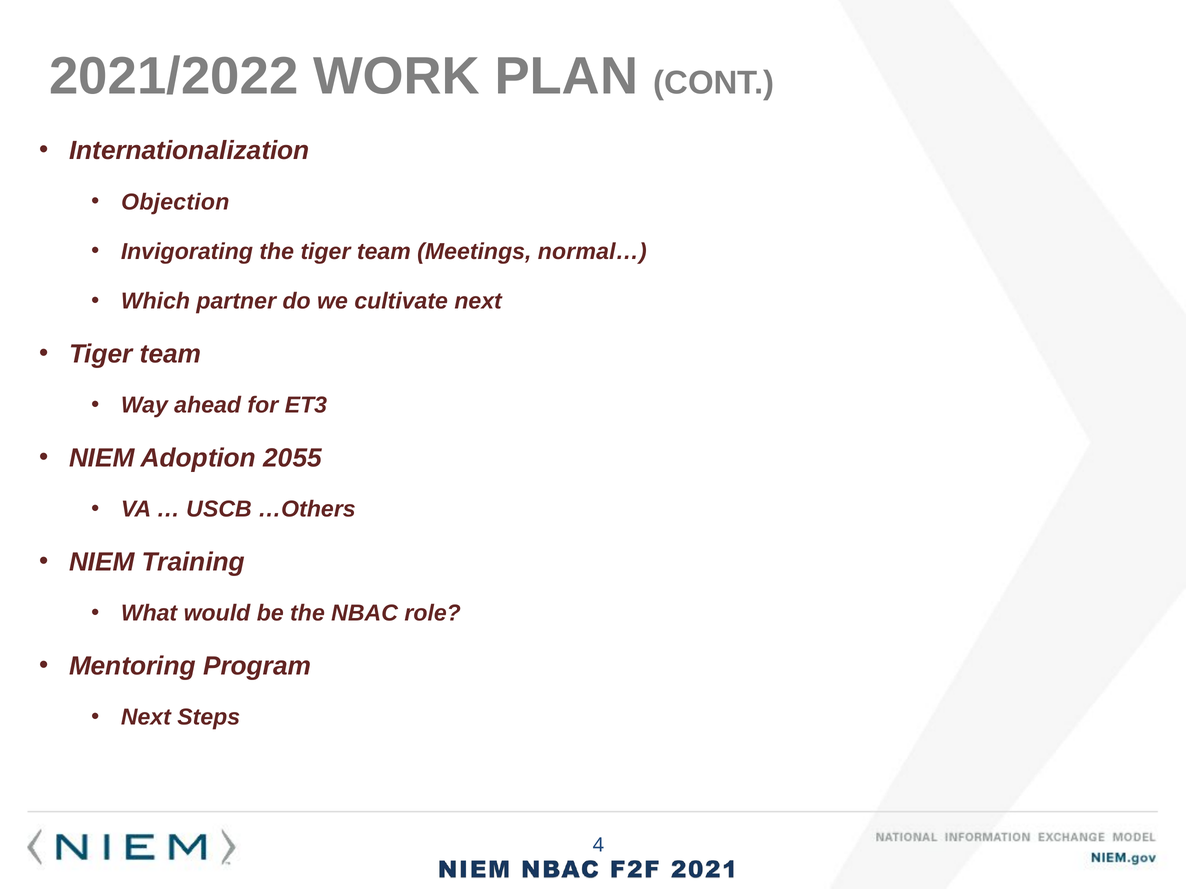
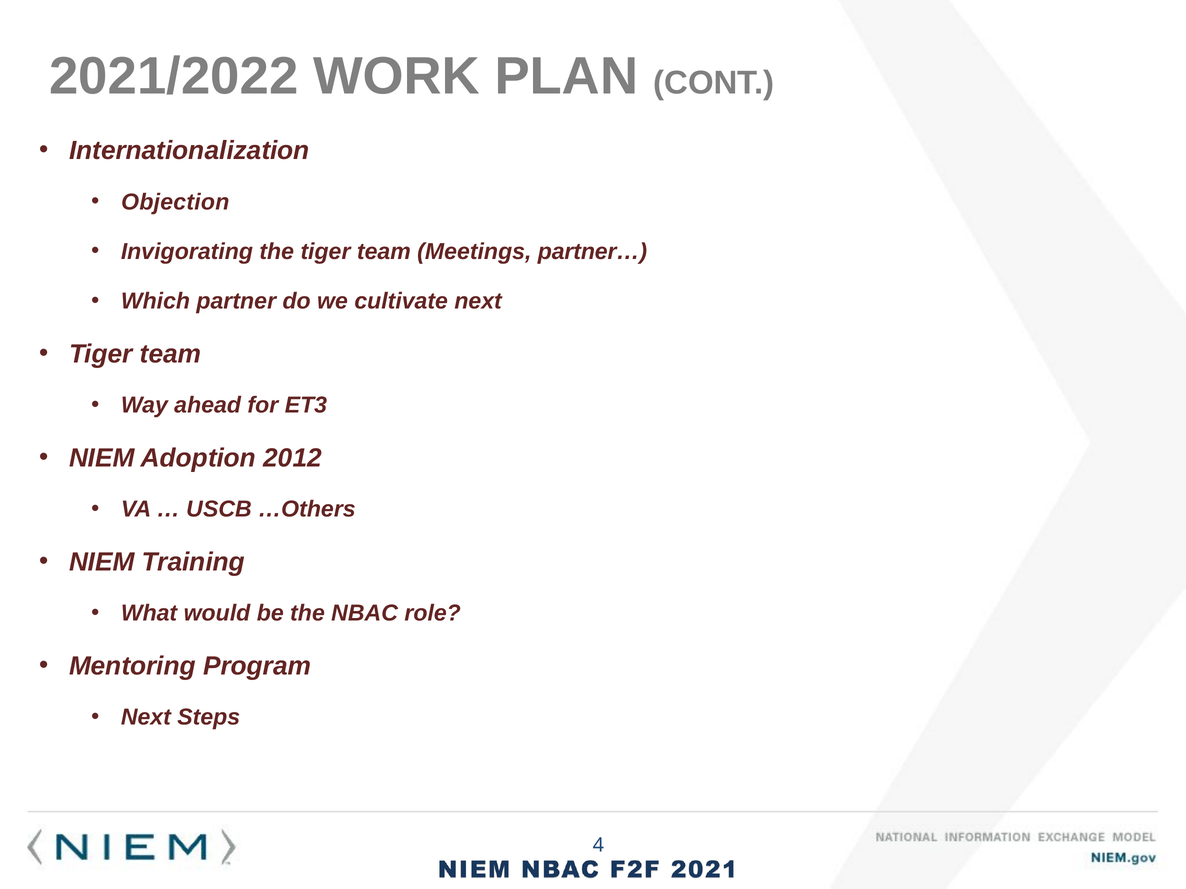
normal…: normal… -> partner… (592, 252)
2055: 2055 -> 2012 (293, 458)
